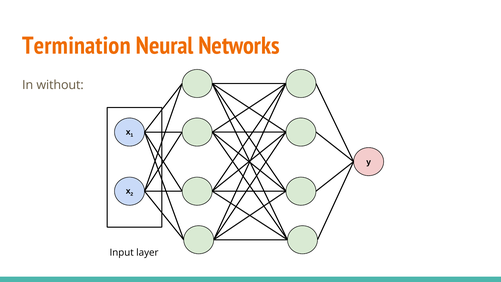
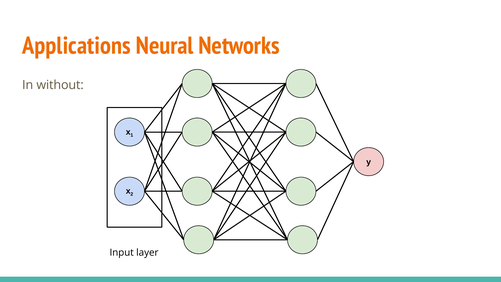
Termination: Termination -> Applications (76, 46)
